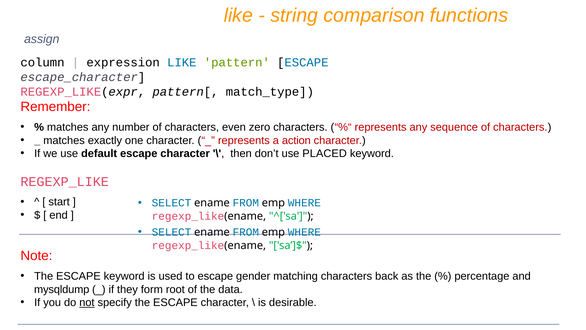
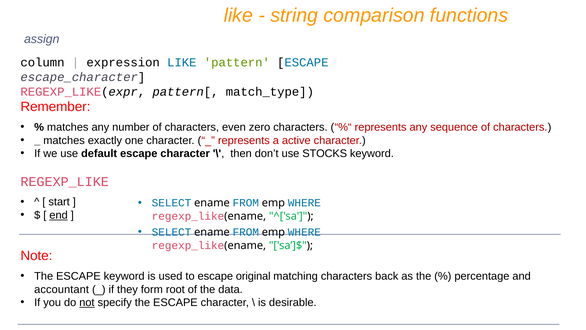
action: action -> active (296, 140)
PLACED: PLACED -> STOCKS (325, 153)
end underline: none -> present (59, 215)
gender: gender -> original (253, 276)
mysqldump: mysqldump -> accountant (62, 289)
